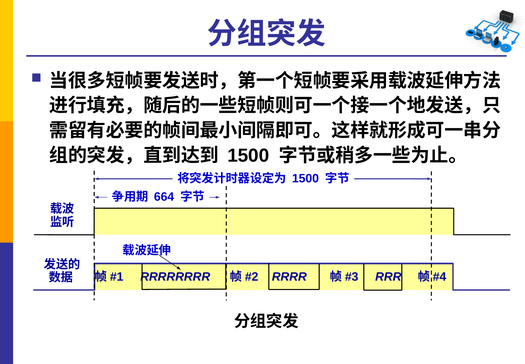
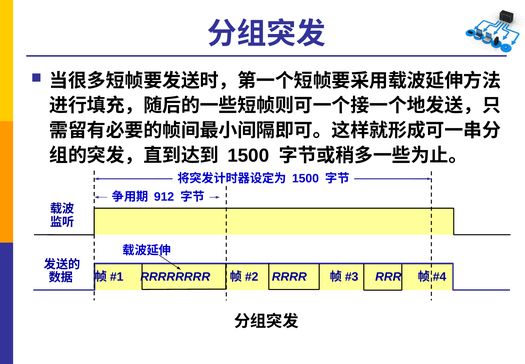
664: 664 -> 912 (164, 197)
